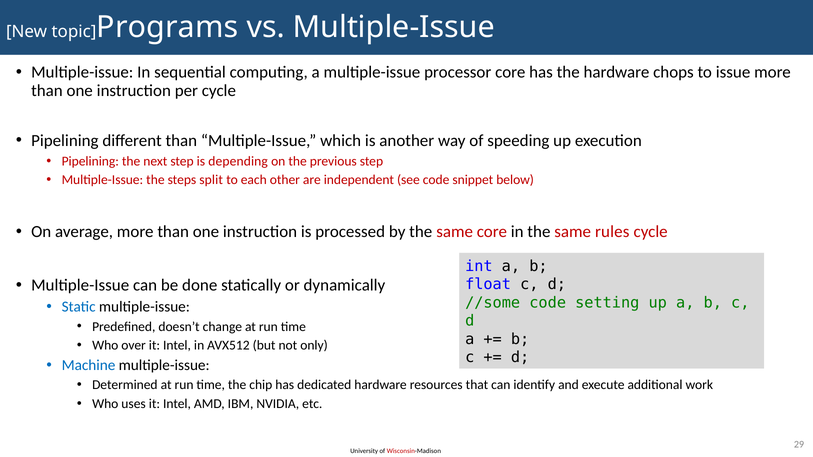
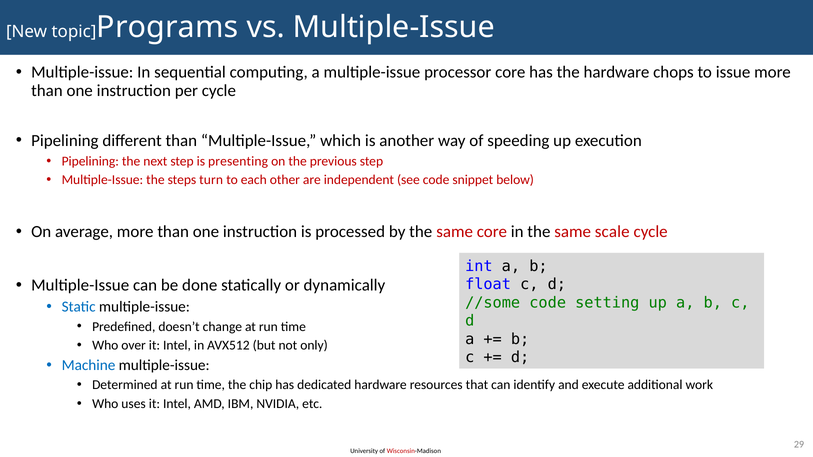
depending: depending -> presenting (238, 161)
split: split -> turn (211, 180)
rules: rules -> scale (612, 232)
